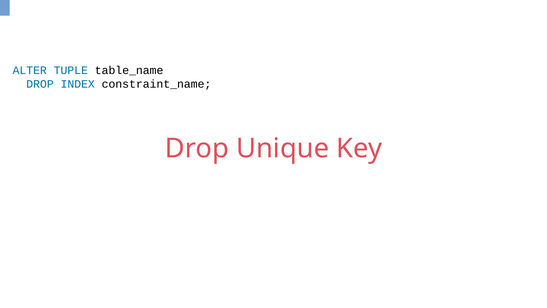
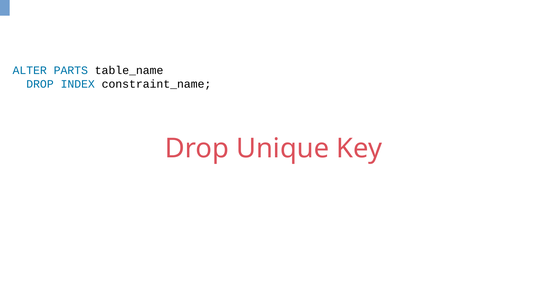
TUPLE: TUPLE -> PARTS (71, 70)
